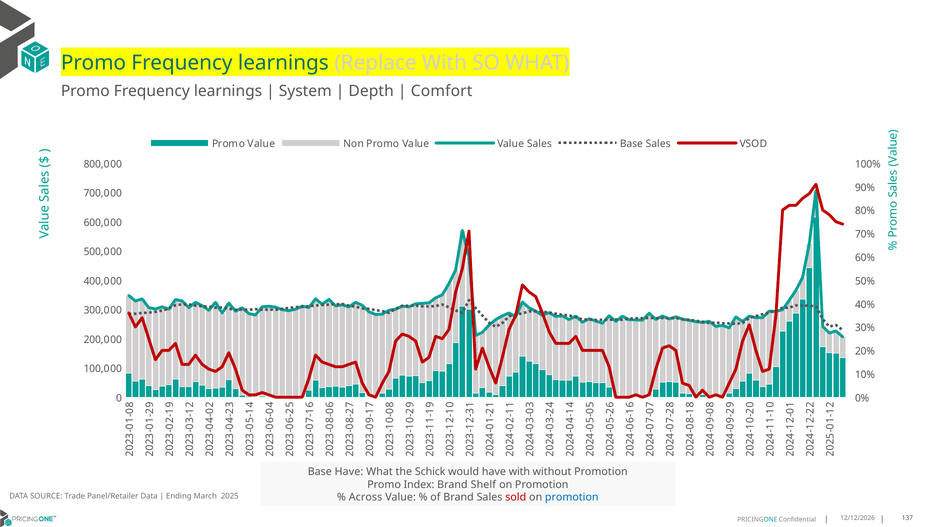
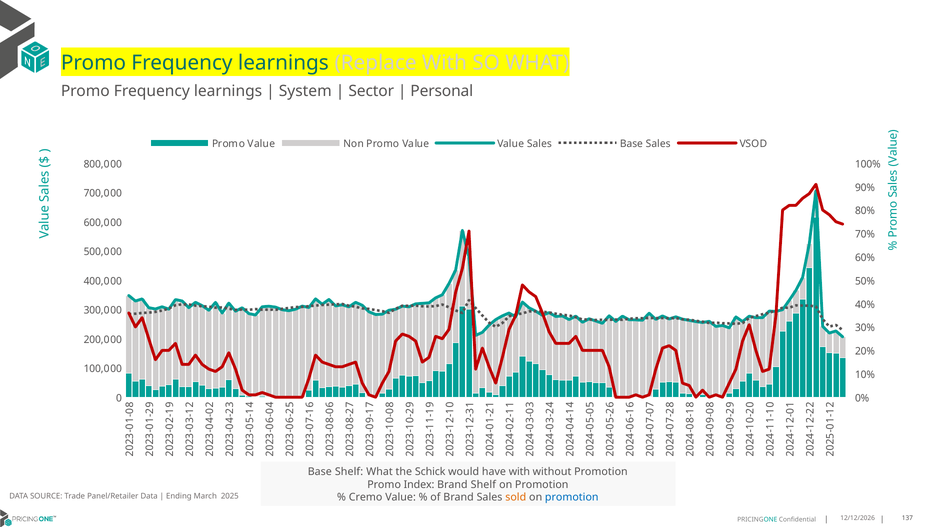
Depth: Depth -> Sector (371, 91)
Comfort: Comfort -> Personal (442, 91)
Base Have: Have -> Shelf (349, 471)
Across: Across -> Cremo (366, 497)
sold colour: red -> orange (516, 497)
